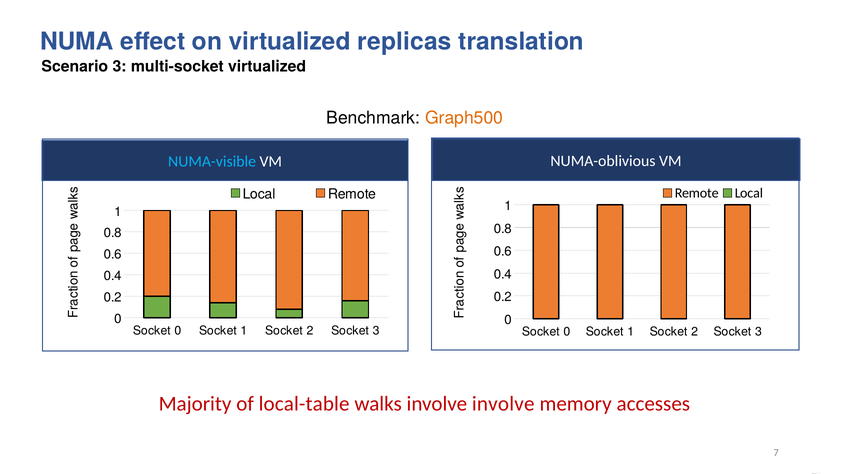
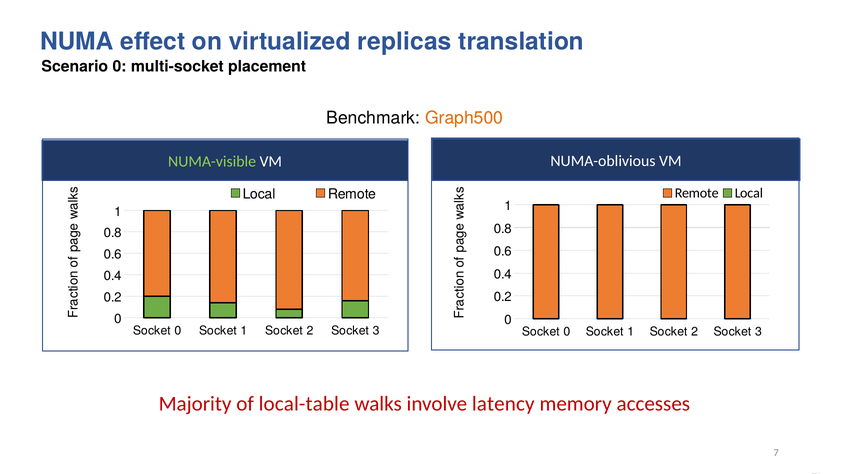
Scenario 3: 3 -> 0 (120, 66)
multi-socket virtualized: virtualized -> placement (267, 66)
NUMA-visible colour: light blue -> light green (212, 162)
involve involve: involve -> latency (503, 404)
